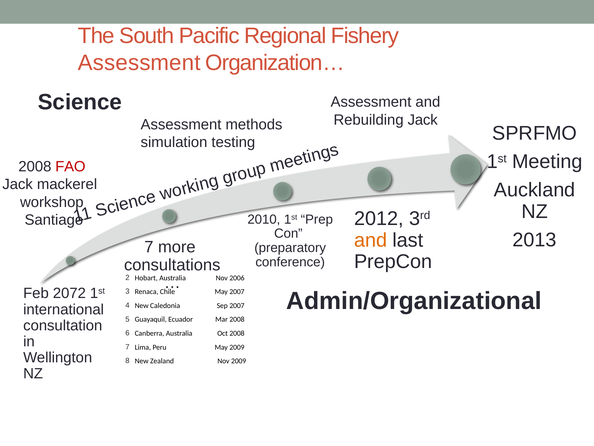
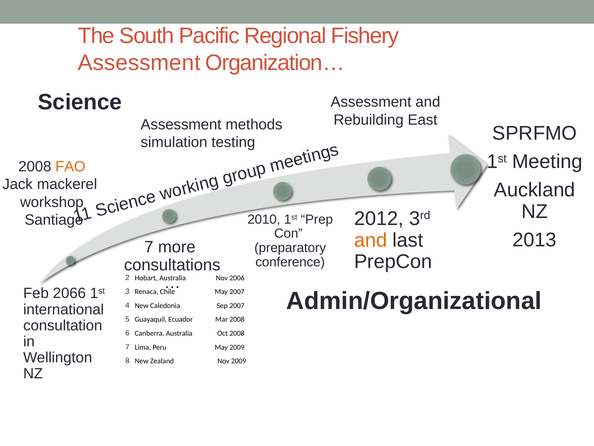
Rebuilding Jack: Jack -> East (423, 120)
FAO colour: red -> orange (70, 166)
2072: 2072 -> 2066 (69, 293)
